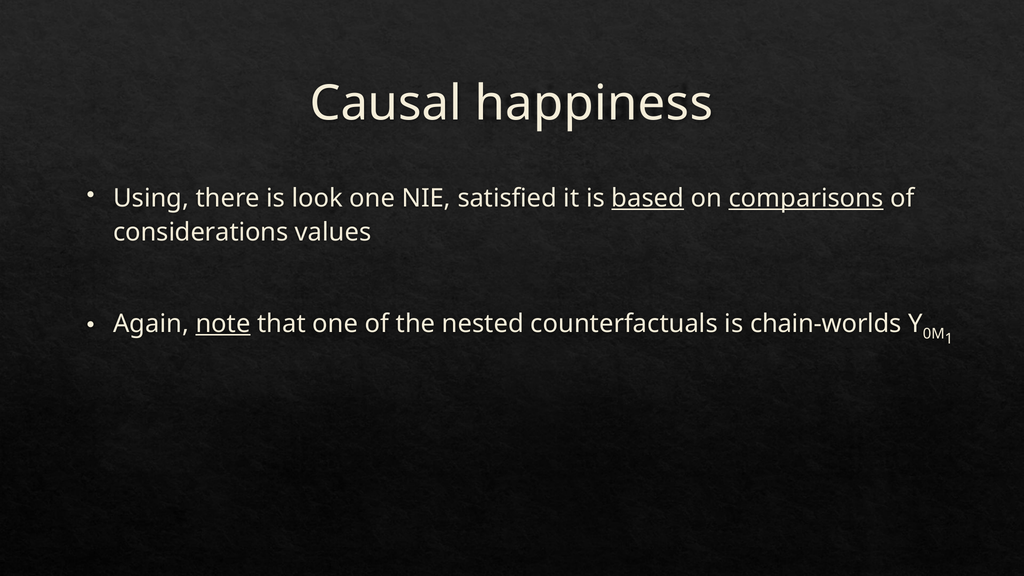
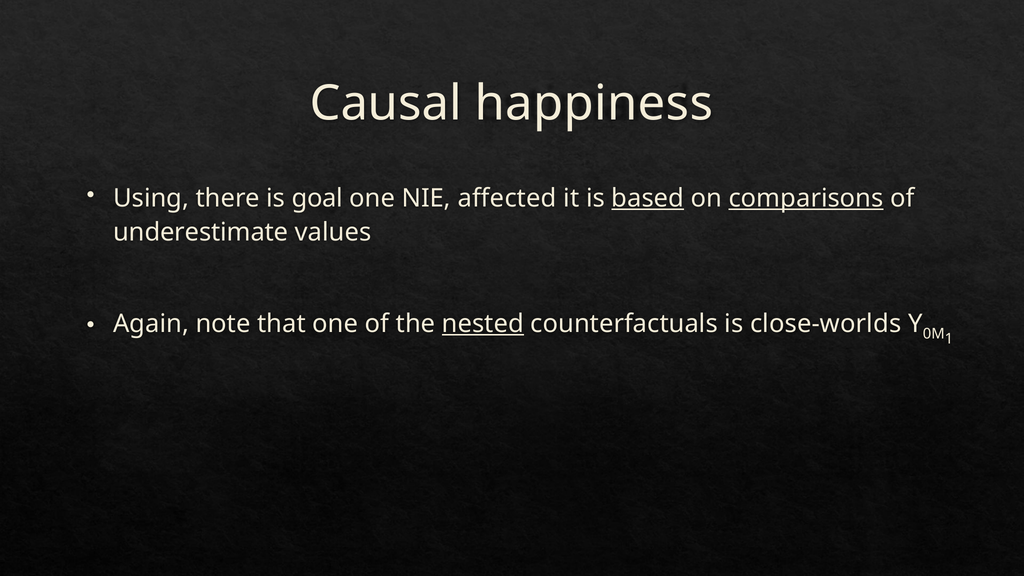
look: look -> goal (317, 198)
satisfied: satisfied -> affected (507, 198)
considerations: considerations -> underestimate (201, 232)
note underline: present -> none (223, 324)
nested underline: none -> present (483, 324)
chain-worlds: chain-worlds -> close-worlds (826, 324)
